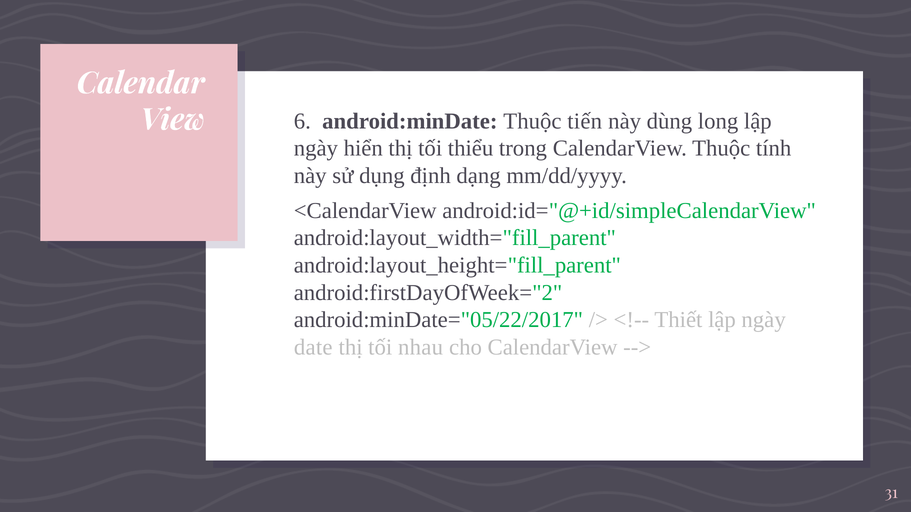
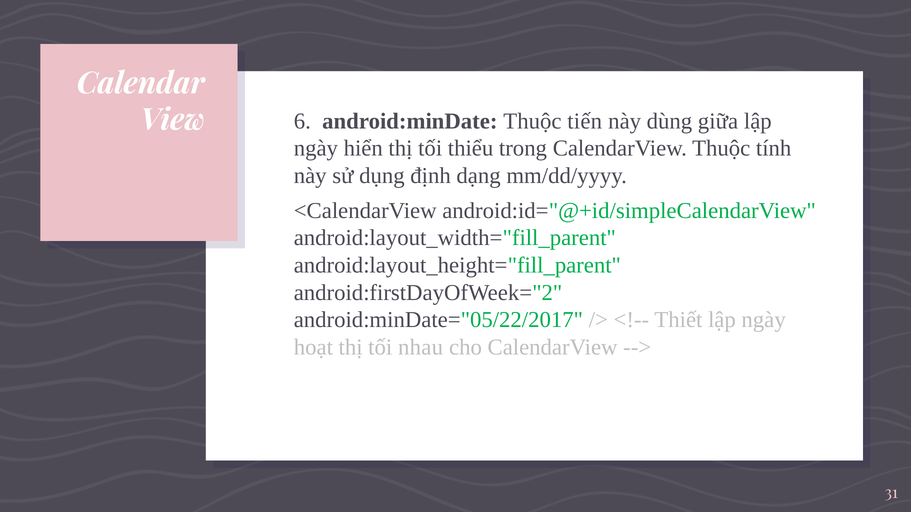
long: long -> giữa (718, 121)
date: date -> hoạt (313, 347)
